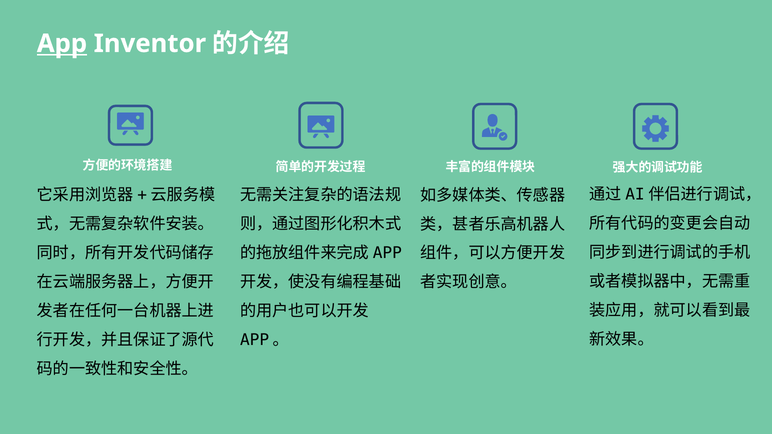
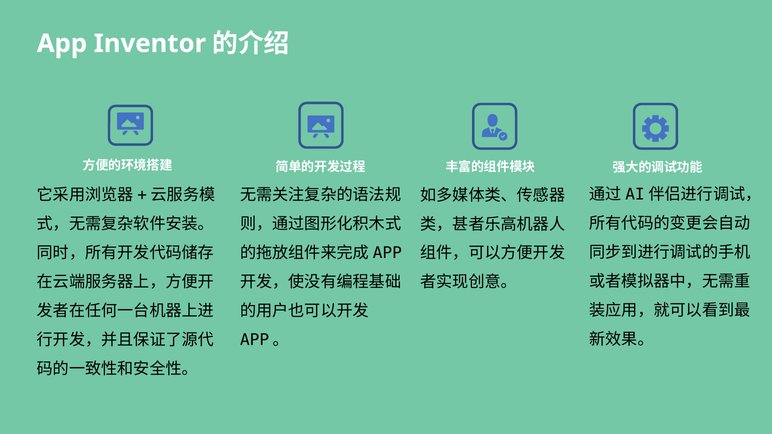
App underline: present -> none (62, 44)
